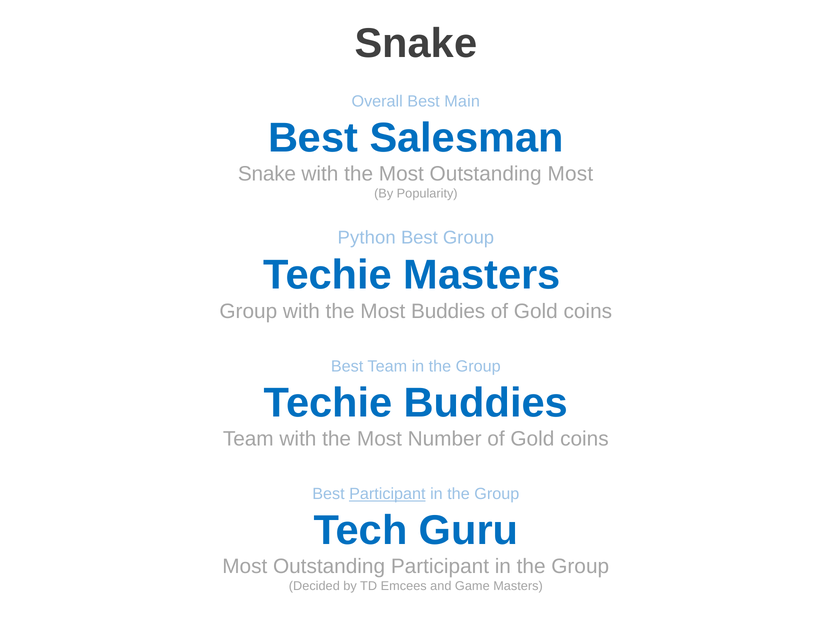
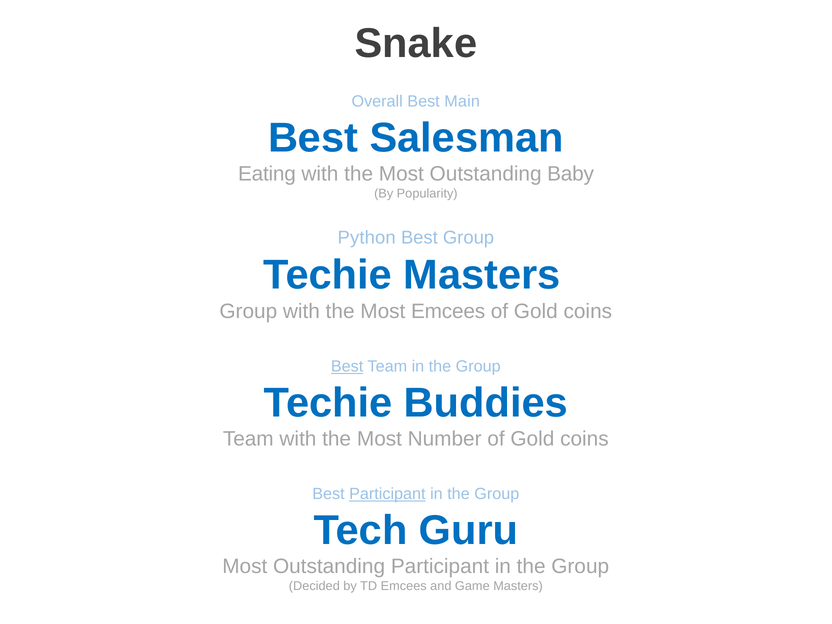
Snake: Snake -> Eating (267, 174)
Outstanding Most: Most -> Baby (571, 174)
Most Buddies: Buddies -> Emcees (448, 311)
Best underline: none -> present (347, 366)
